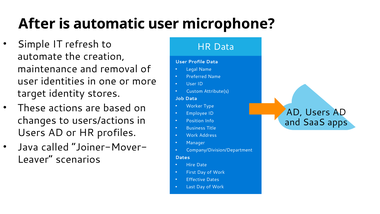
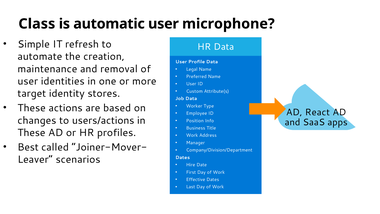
After: After -> Class (37, 24)
AD Users: Users -> React (317, 112)
Users: Users -> These (31, 133)
Java: Java -> Best (28, 147)
